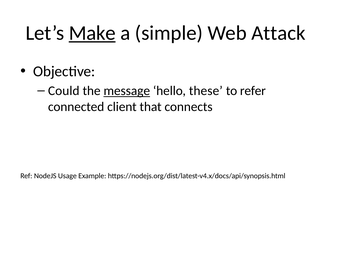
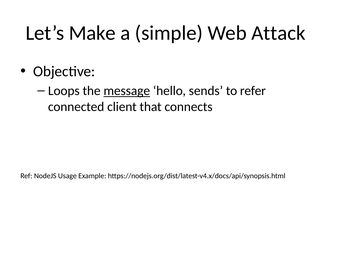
Make underline: present -> none (92, 33)
Could: Could -> Loops (64, 91)
these: these -> sends (206, 91)
